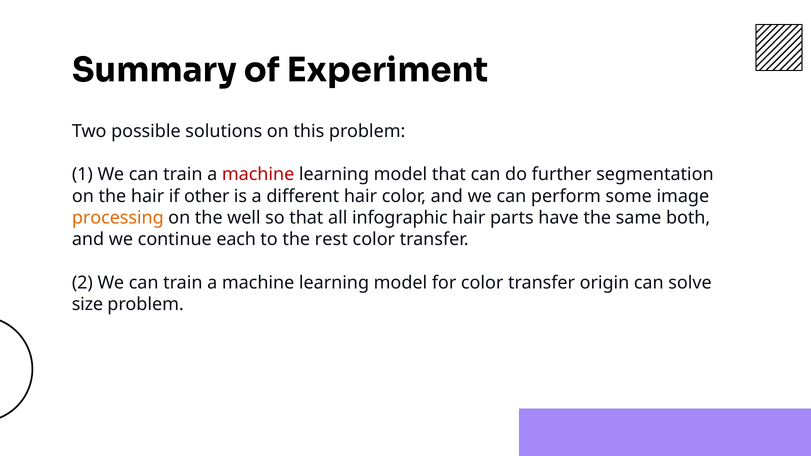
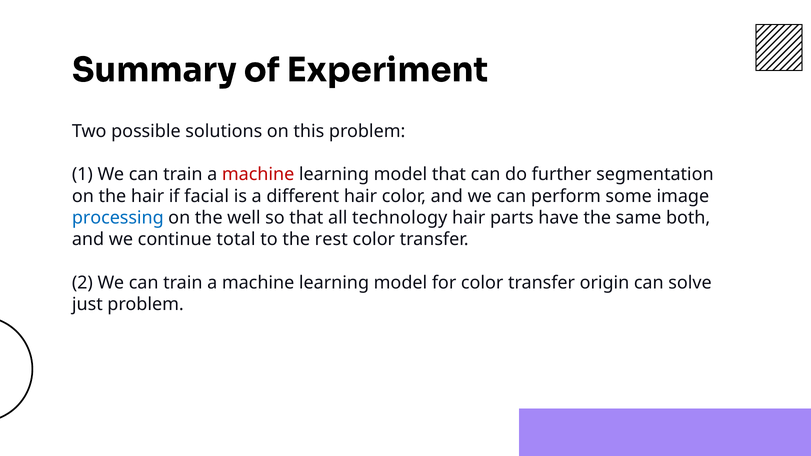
other: other -> facial (207, 196)
processing colour: orange -> blue (118, 218)
infographic: infographic -> technology (400, 218)
each: each -> total (236, 239)
size: size -> just (87, 304)
